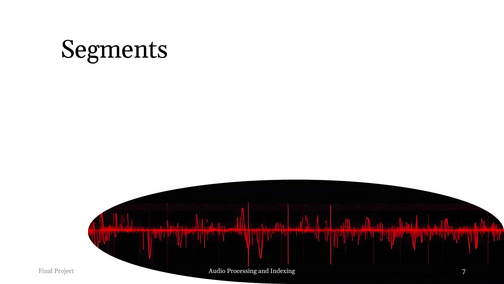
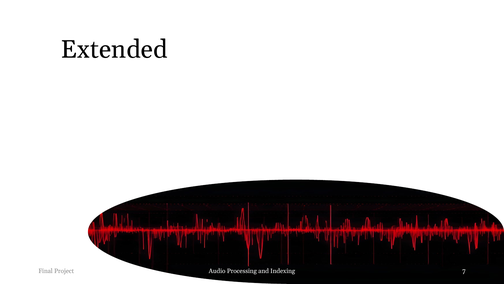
Segments: Segments -> Extended (114, 49)
